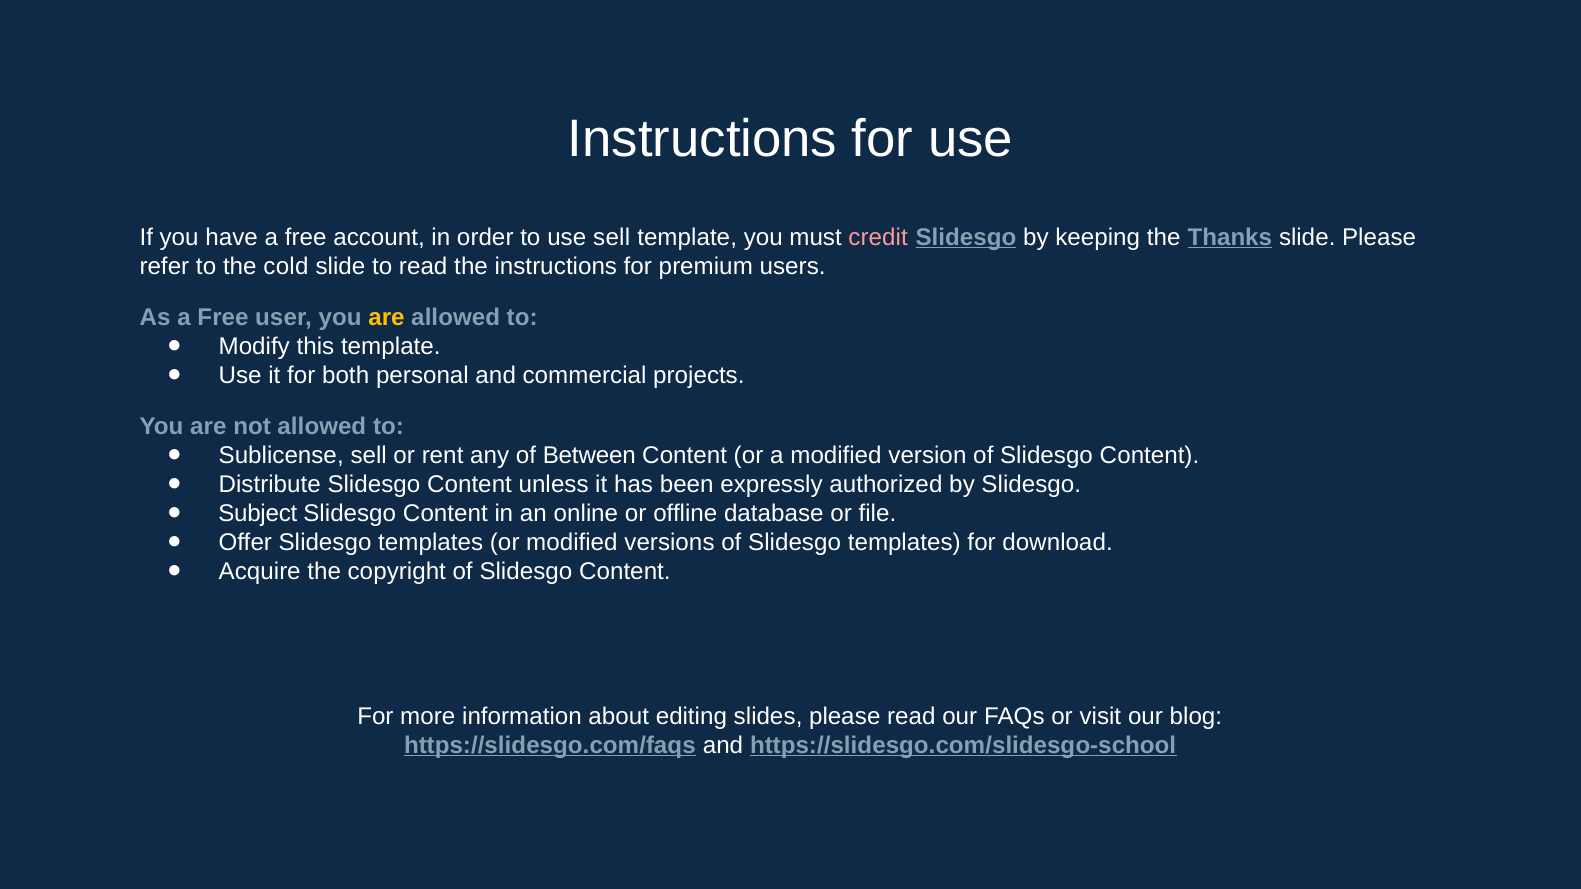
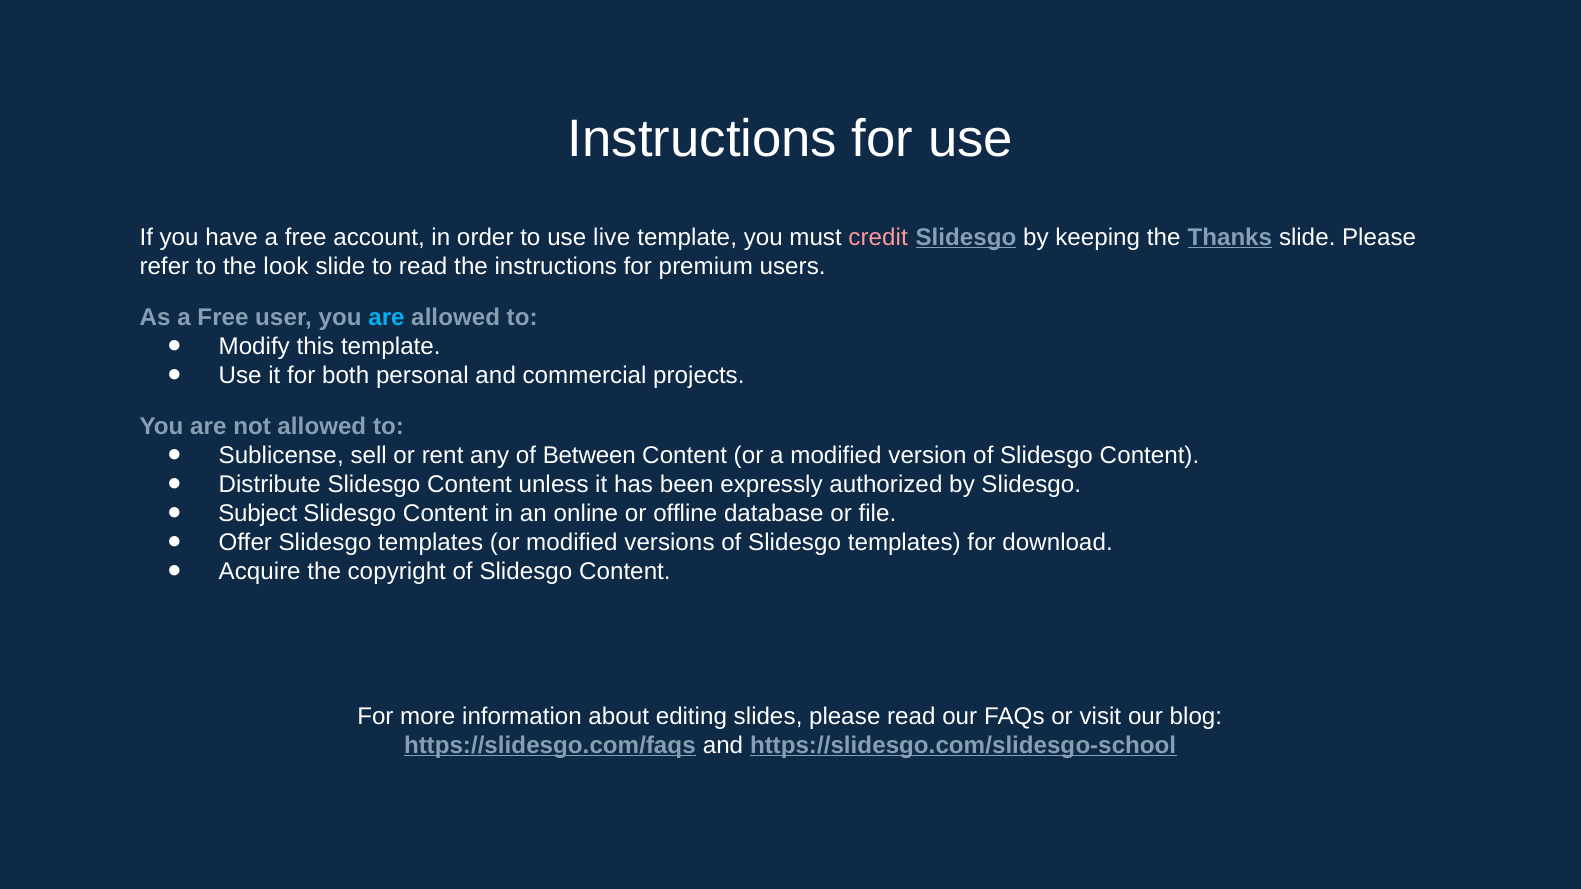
use sell: sell -> live (612, 237)
cold: cold -> look (286, 266)
are colour: yellow -> light blue (386, 317)
